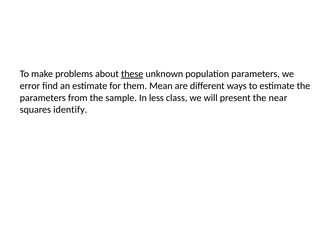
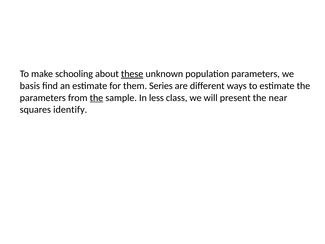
problems: problems -> schooling (74, 74)
error: error -> basis (30, 86)
Mean: Mean -> Series (161, 86)
the underline: none -> present (96, 98)
